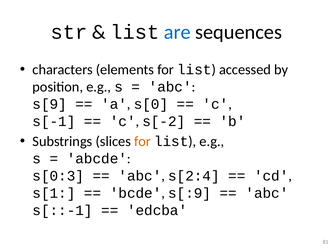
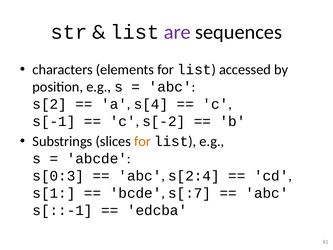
are colour: blue -> purple (177, 32)
s[9: s[9 -> s[2 (50, 104)
s[0: s[0 -> s[4 (151, 104)
s[:9: s[:9 -> s[:7 (190, 193)
